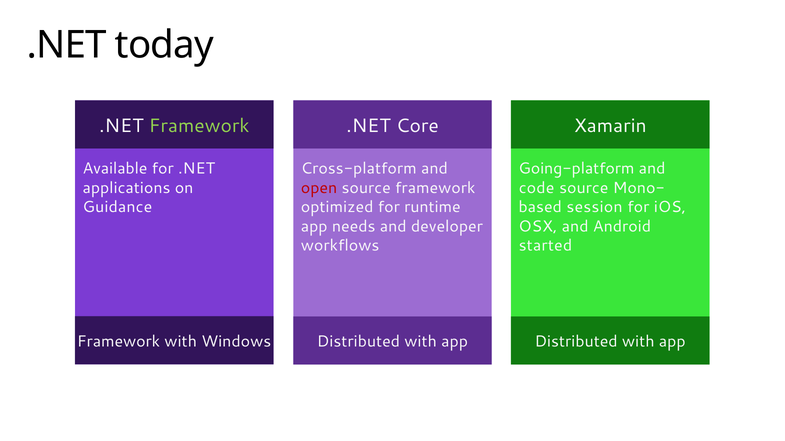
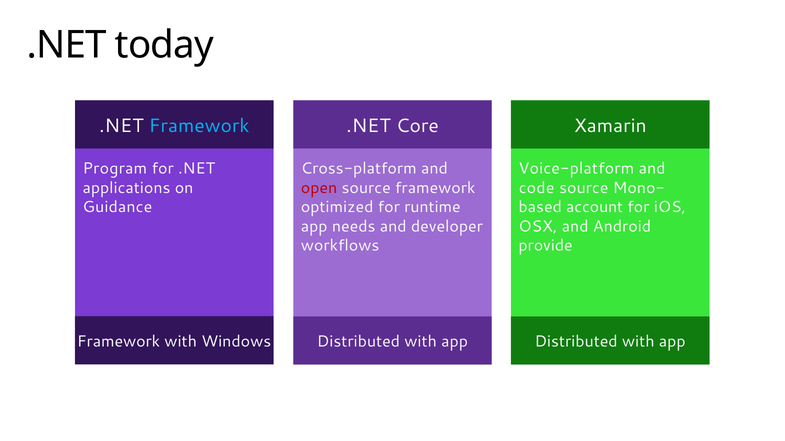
Framework colour: light green -> light blue (199, 126)
Available: Available -> Program (115, 169)
Going-platform: Going-platform -> Voice-platform (576, 169)
session: session -> account (595, 207)
started: started -> provide (546, 246)
